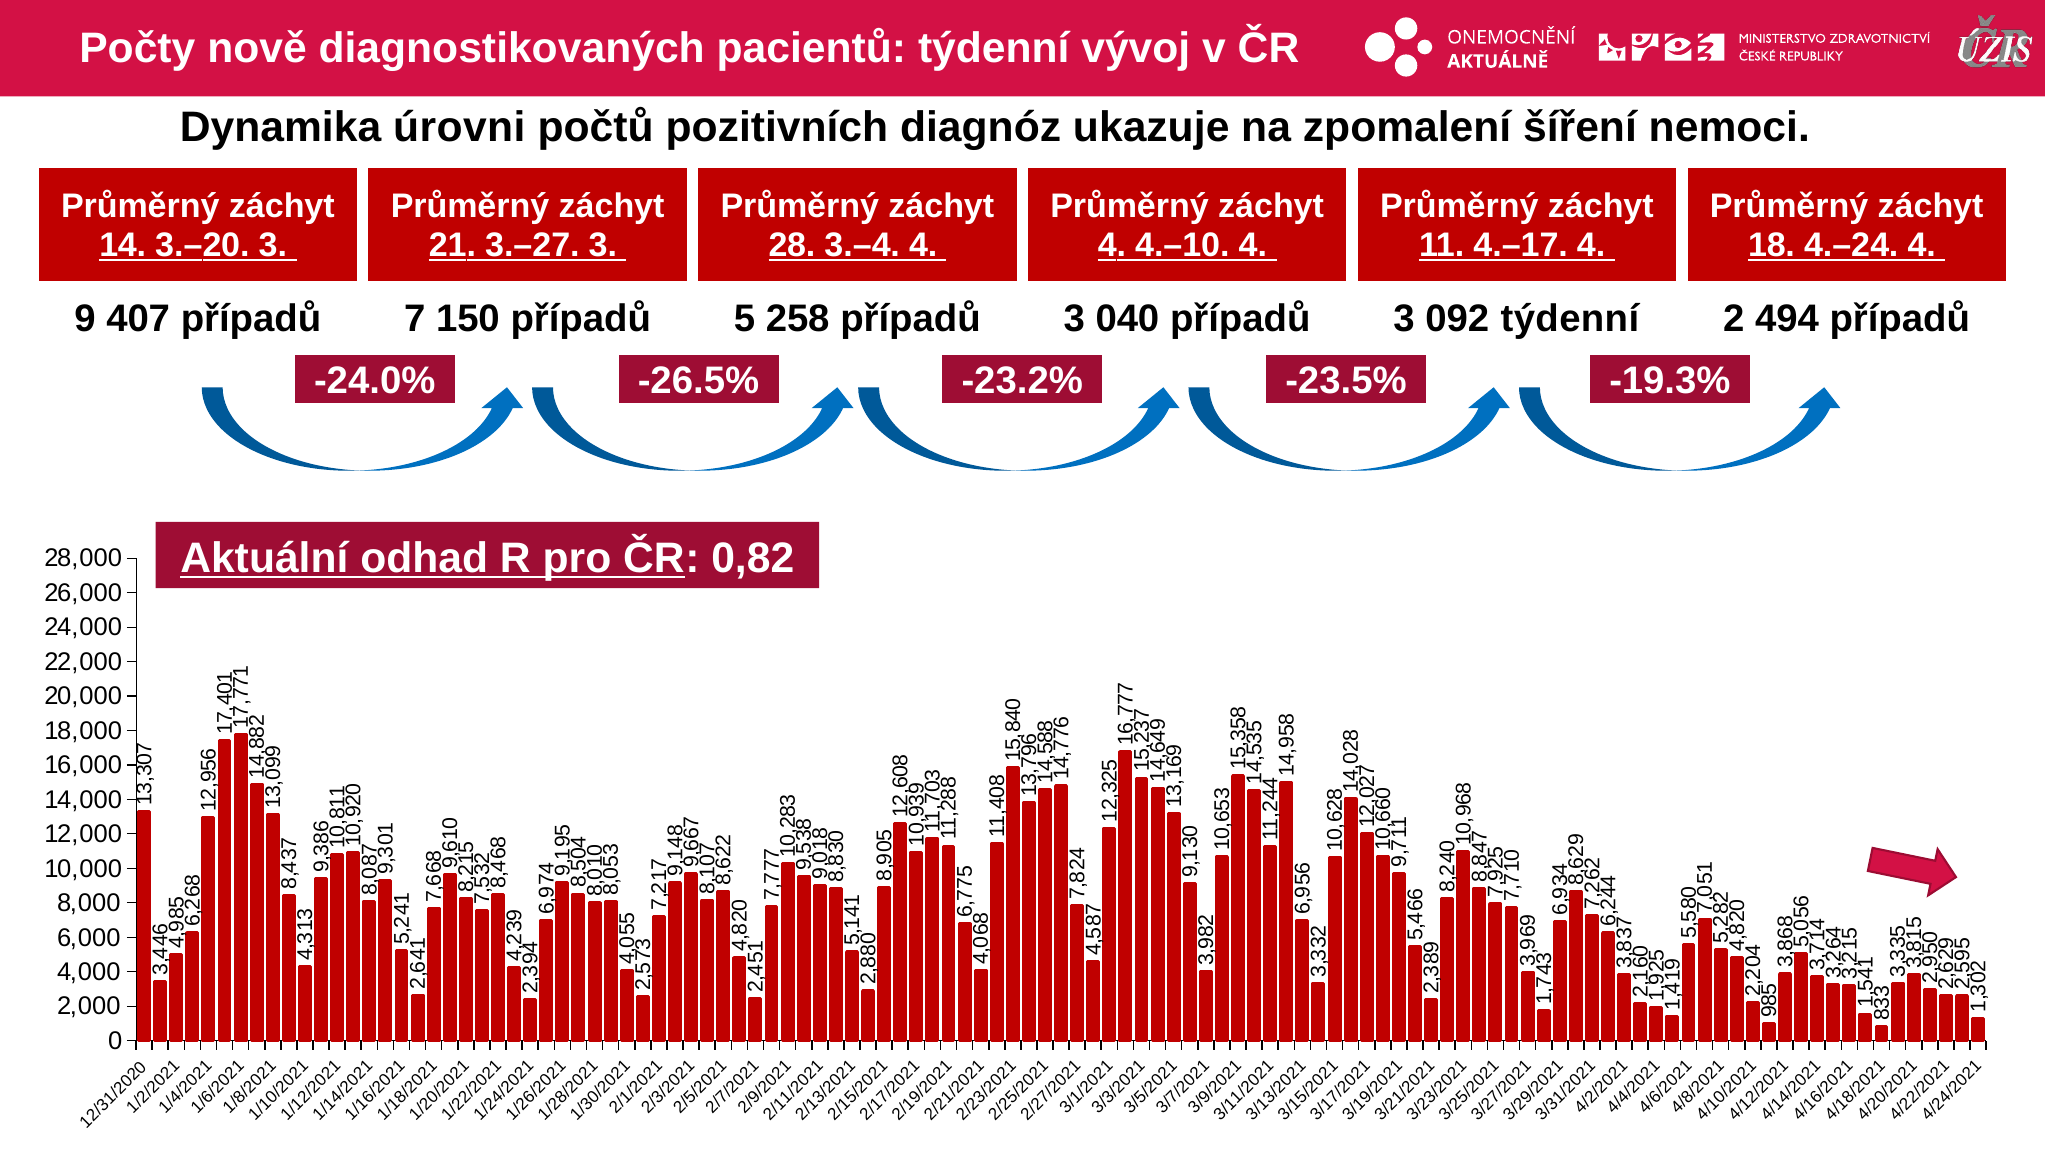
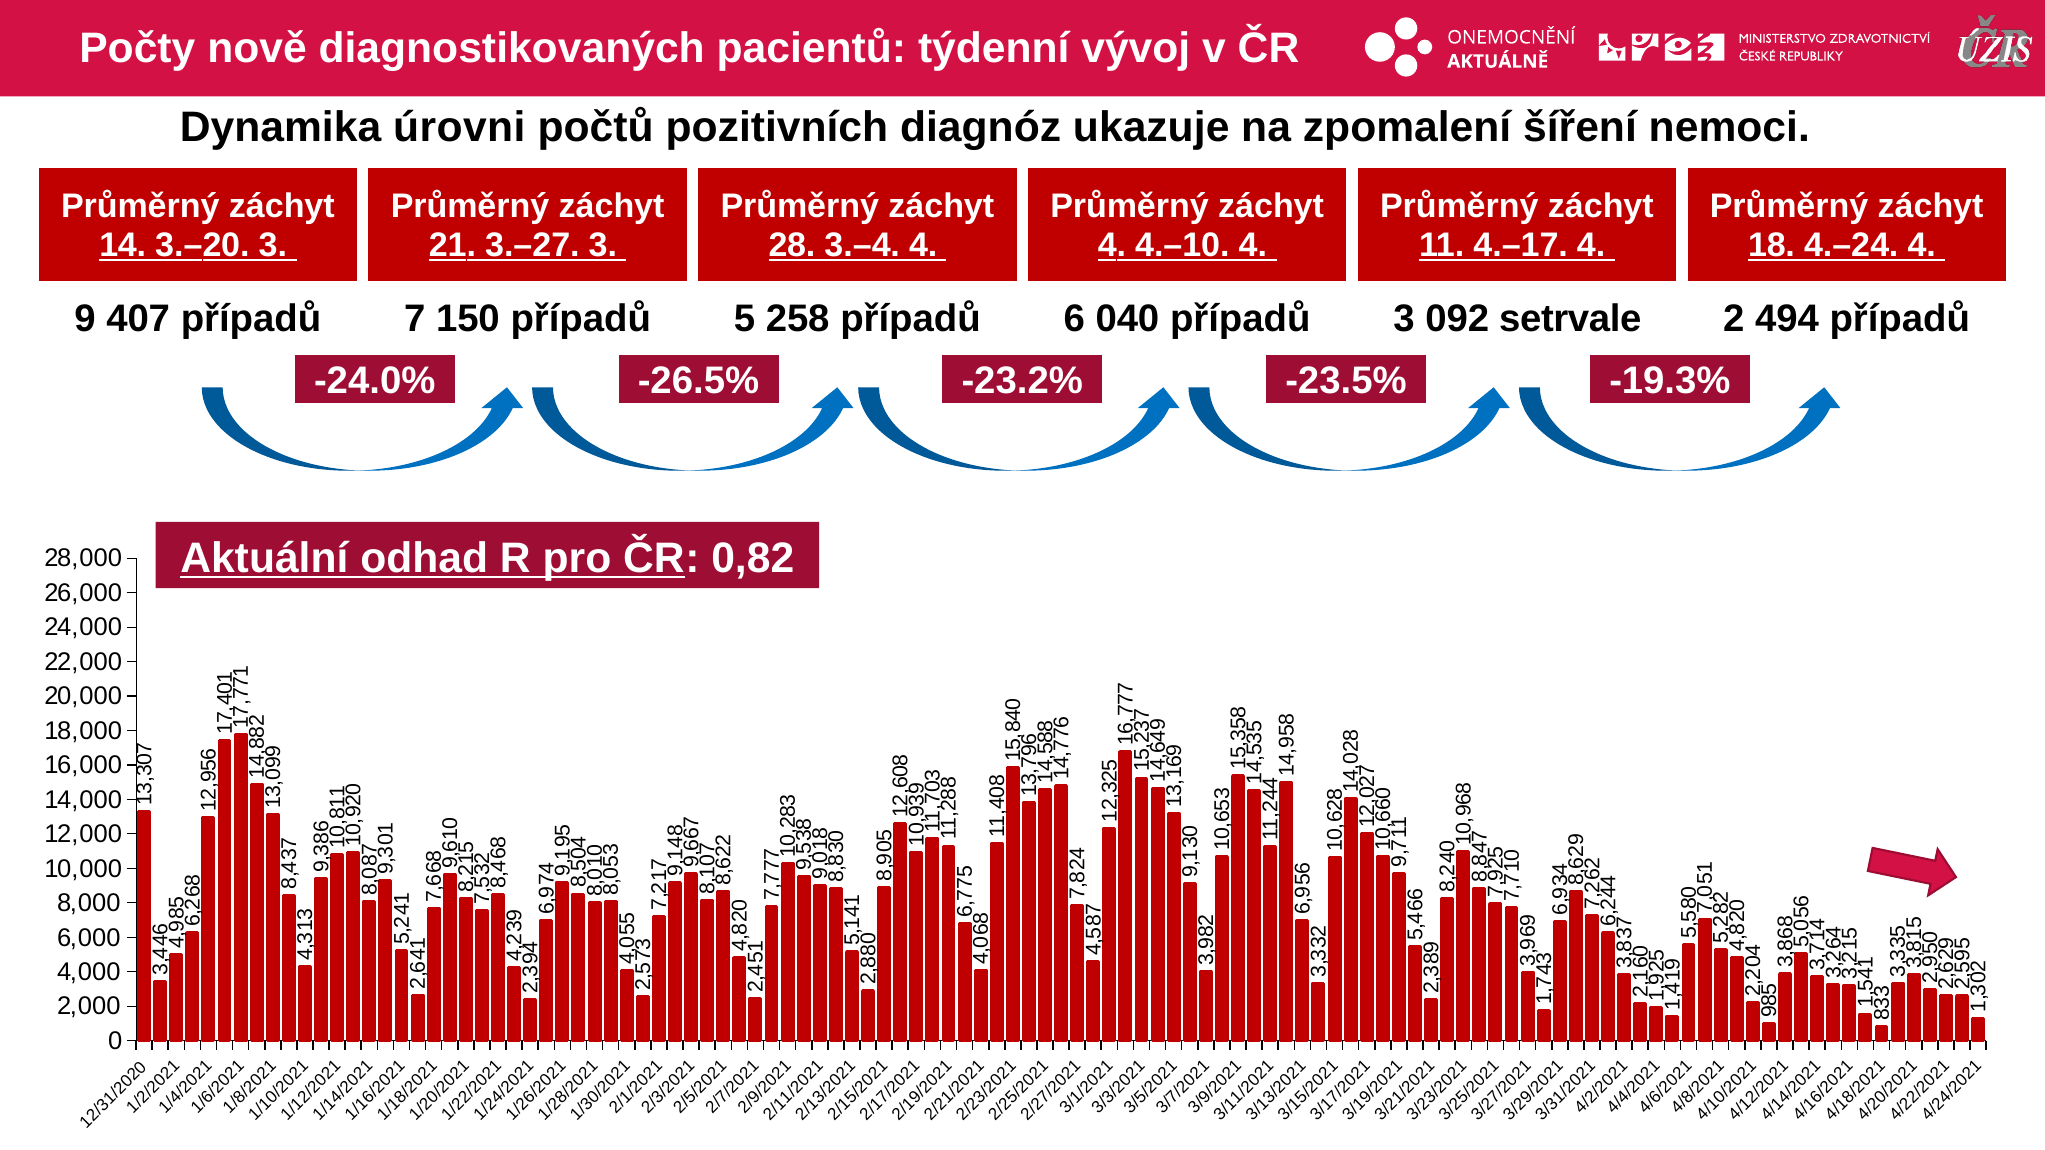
258 případů 3: 3 -> 6 (1074, 319)
092 týdenní: týdenní -> setrvale (1570, 319)
